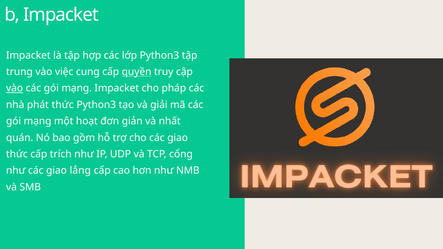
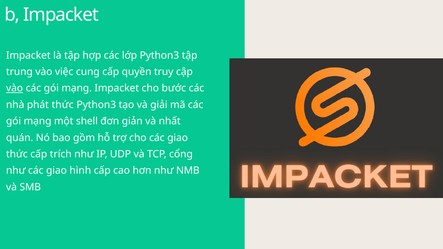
quyền underline: present -> none (137, 72)
pháp: pháp -> bước (174, 88)
hoạt: hoạt -> shell (87, 121)
lắng: lắng -> hình (80, 171)
